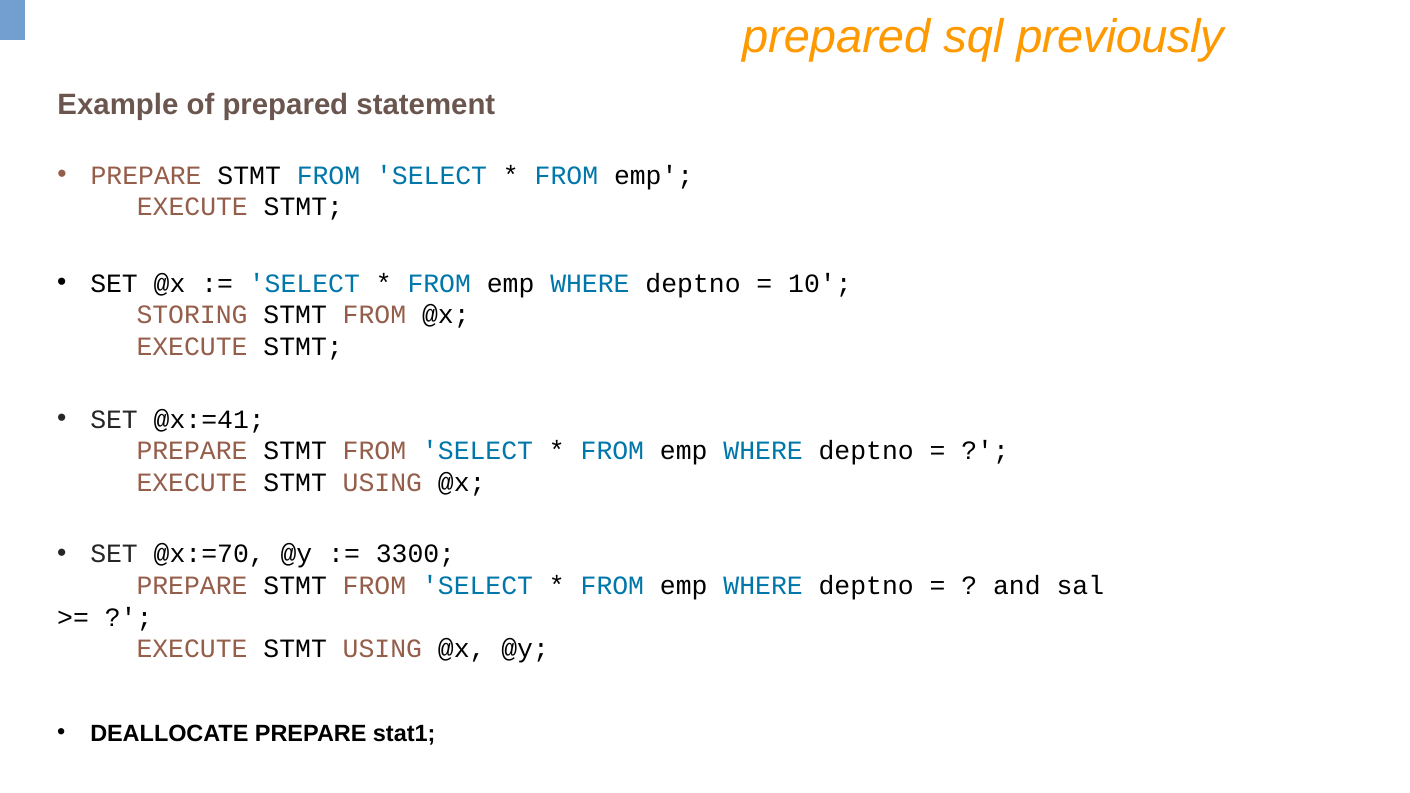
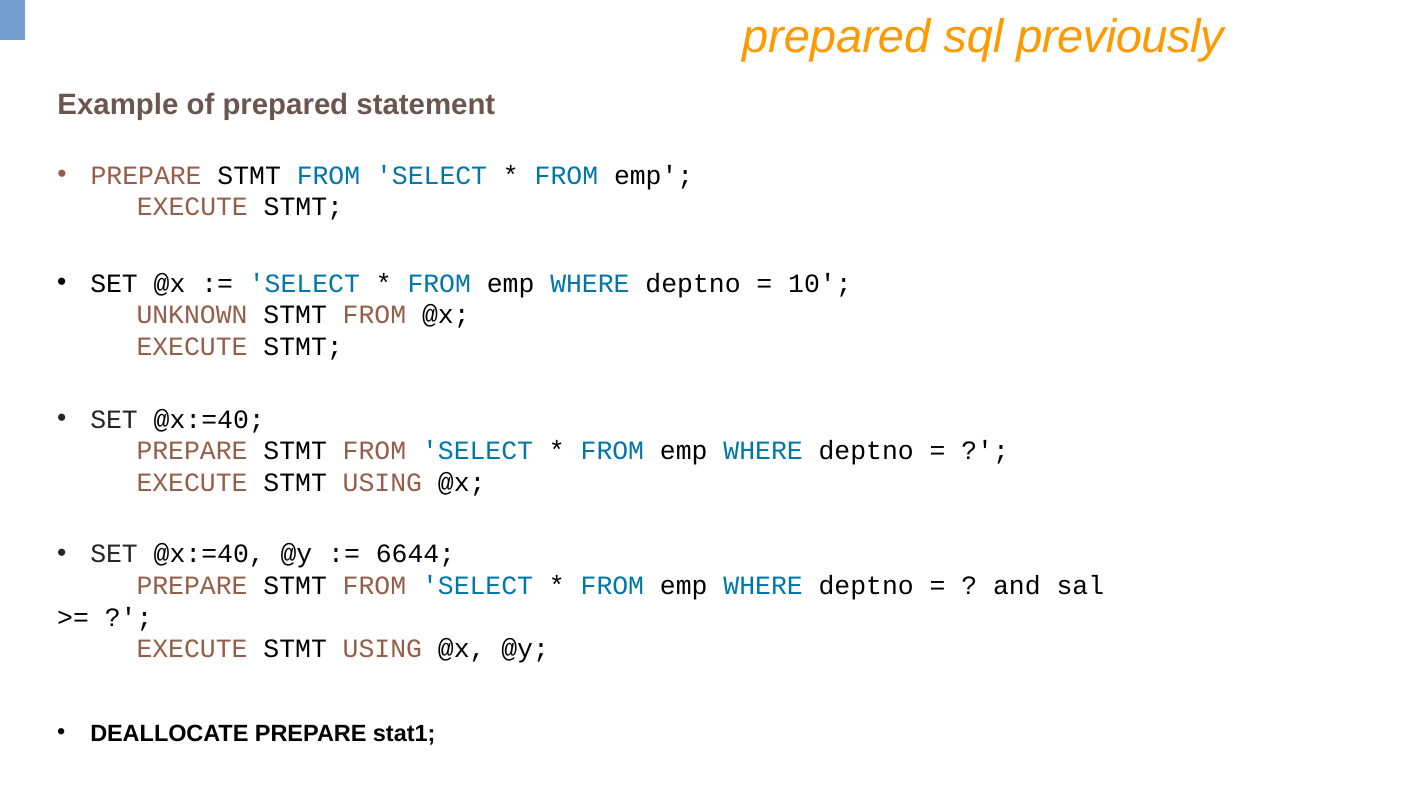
STORING: STORING -> UNKNOWN (192, 315)
@x:=41: @x:=41 -> @x:=40 (209, 419)
@x:=70: @x:=70 -> @x:=40 (209, 554)
3300: 3300 -> 6644 (415, 554)
